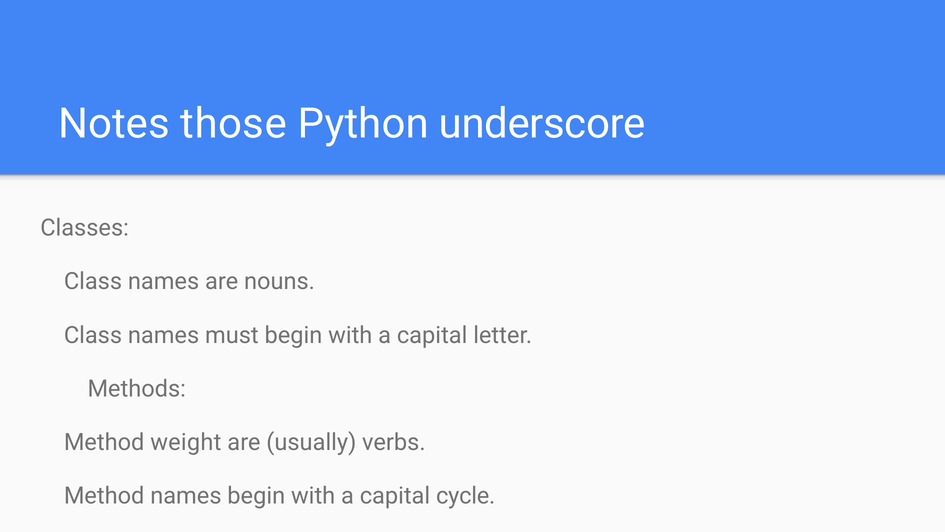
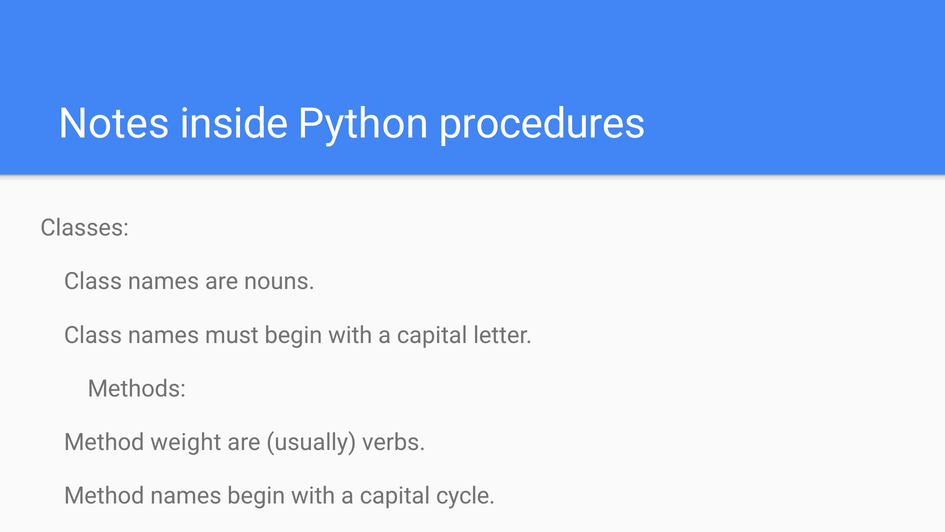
those: those -> inside (234, 124)
Python underscore: underscore -> procedures (542, 124)
